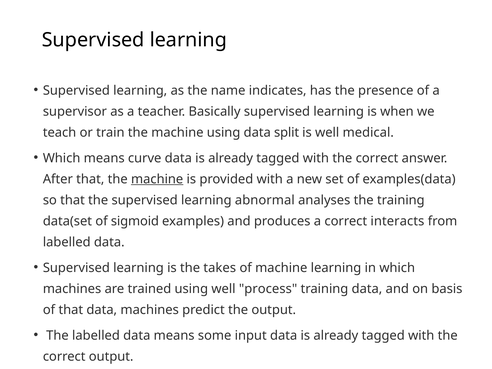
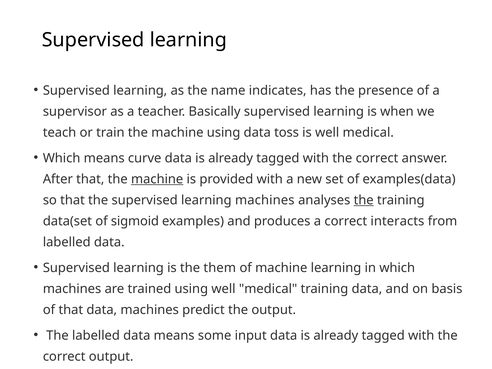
split: split -> toss (287, 132)
learning abnormal: abnormal -> machines (265, 200)
the underline: none -> present (364, 200)
takes: takes -> them (220, 268)
using well process: process -> medical (268, 289)
